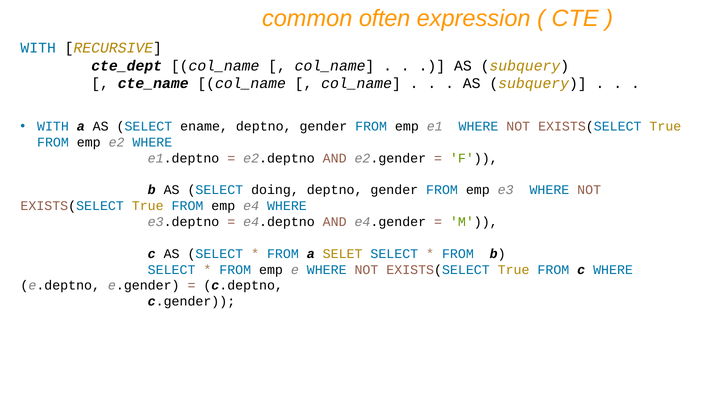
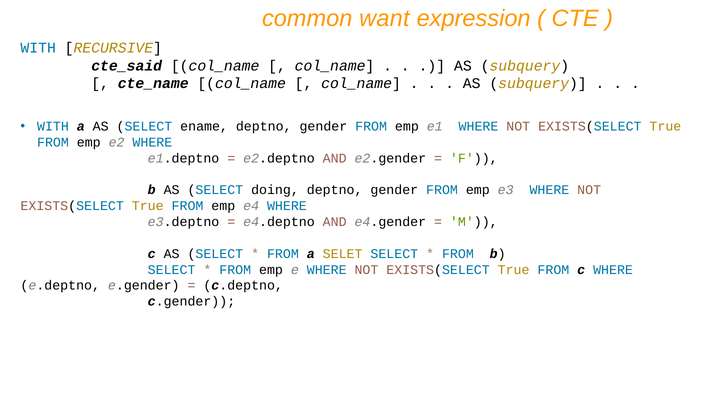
often: often -> want (384, 18)
cte_dept: cte_dept -> cte_said (127, 66)
